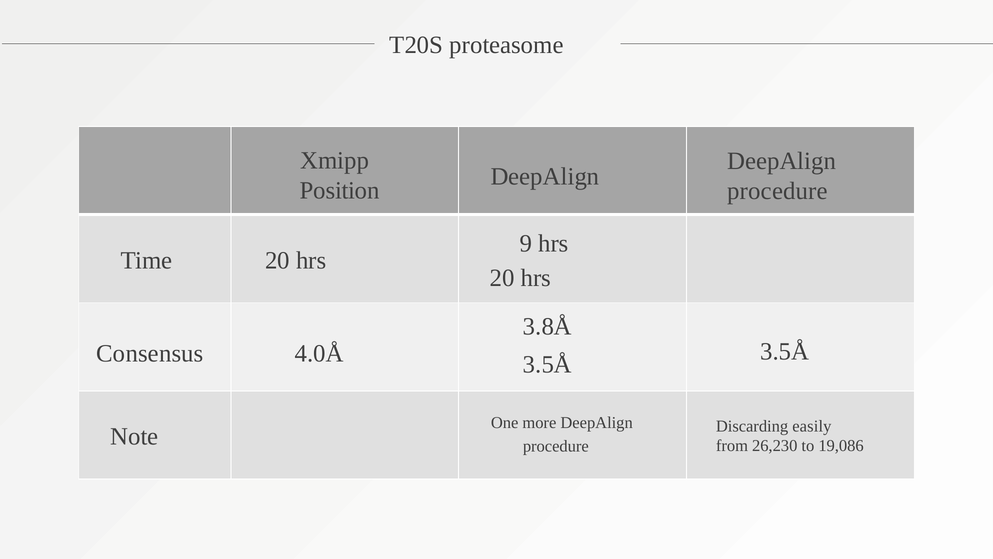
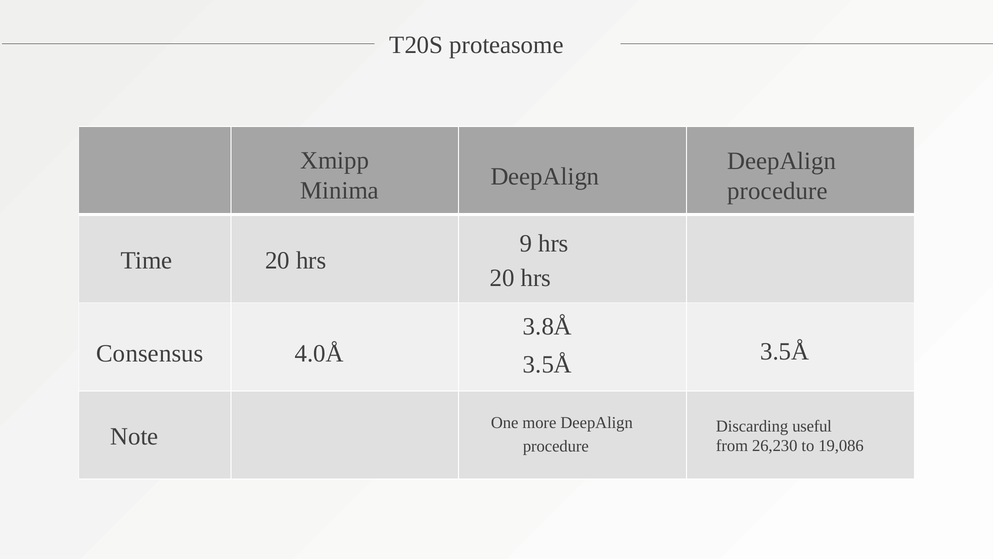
Position: Position -> Minima (340, 190)
easily: easily -> useful (812, 426)
